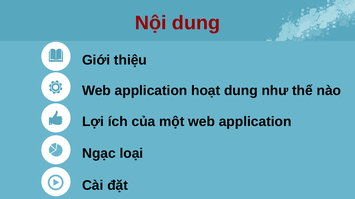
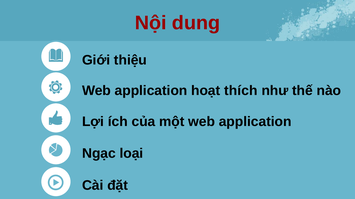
hoạt dung: dung -> thích (241, 91)
